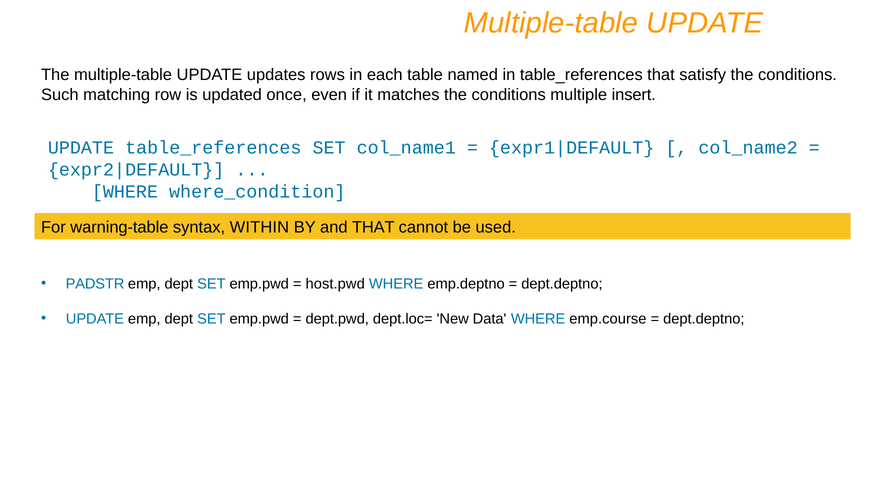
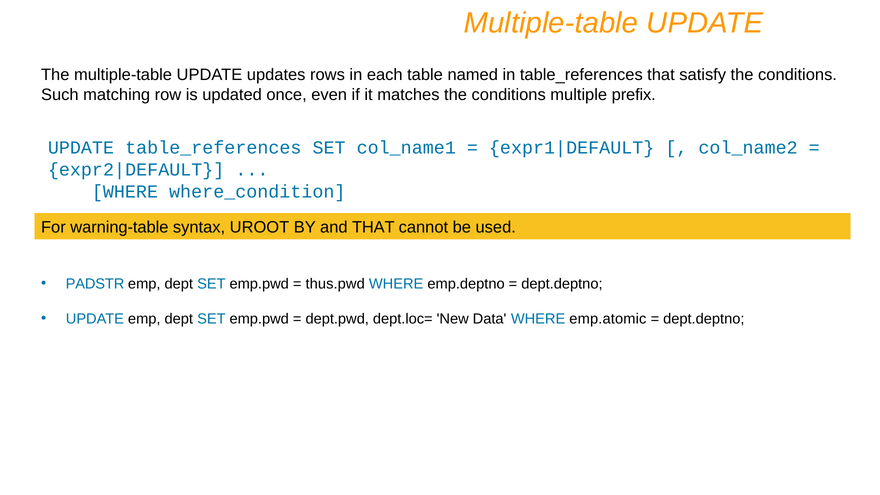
insert: insert -> prefix (634, 95)
WITHIN: WITHIN -> UROOT (259, 227)
host.pwd: host.pwd -> thus.pwd (335, 284)
emp.course: emp.course -> emp.atomic (608, 319)
